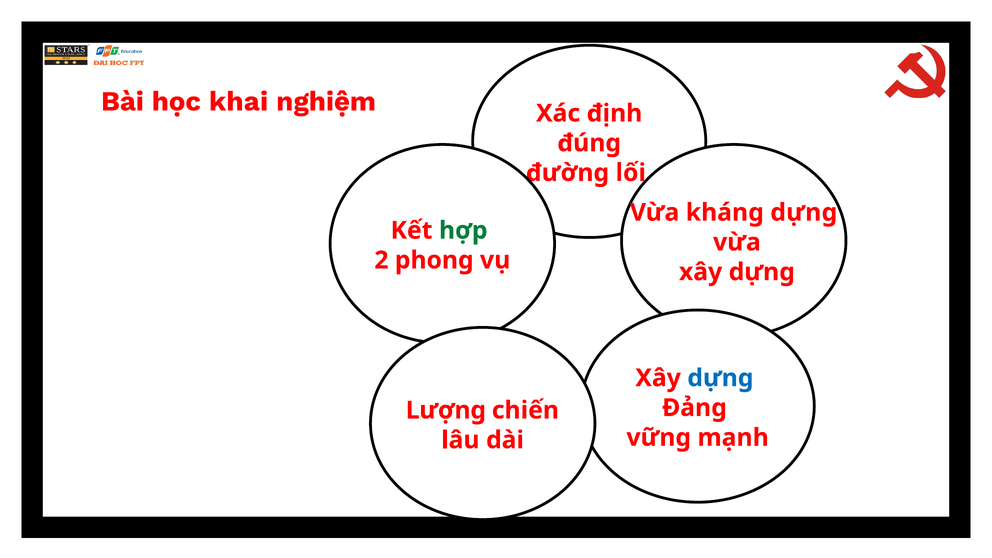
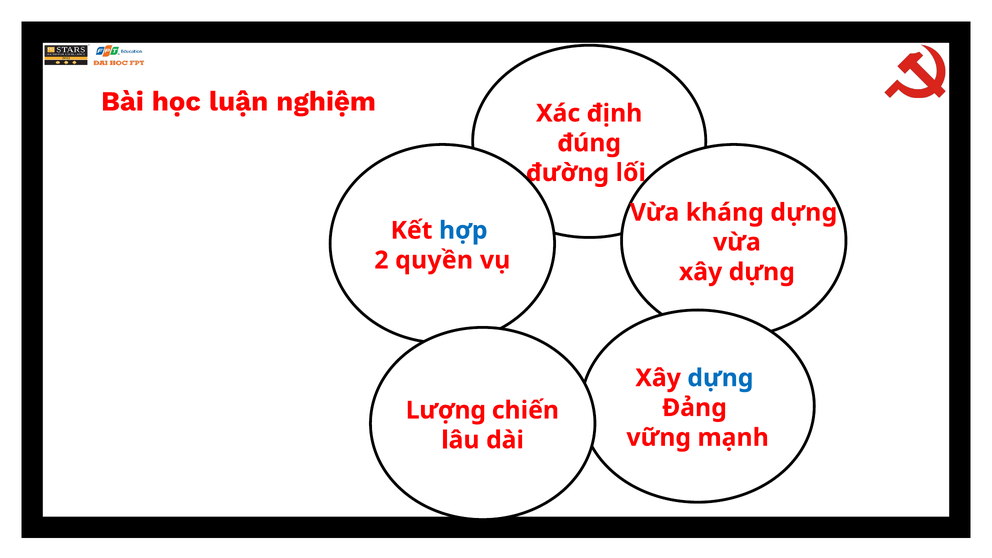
khai: khai -> luận (239, 101)
hợp colour: green -> blue (463, 230)
phong: phong -> quyền (434, 260)
